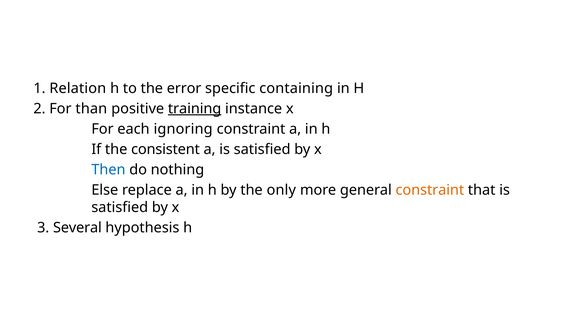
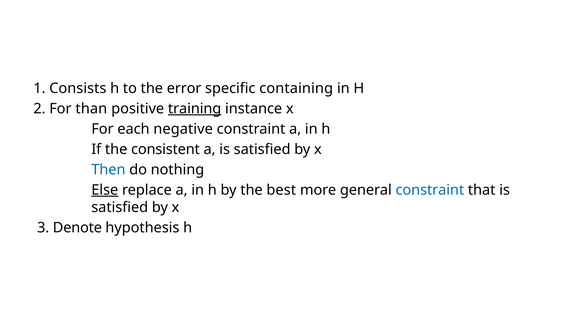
Relation: Relation -> Consists (78, 88)
ignoring: ignoring -> negative (183, 129)
Else underline: none -> present (105, 189)
only: only -> best (281, 189)
constraint colour: orange -> blue (430, 189)
Several: Several -> Denote (77, 227)
